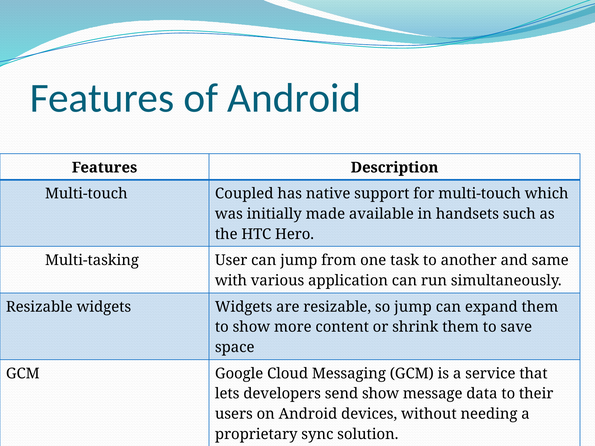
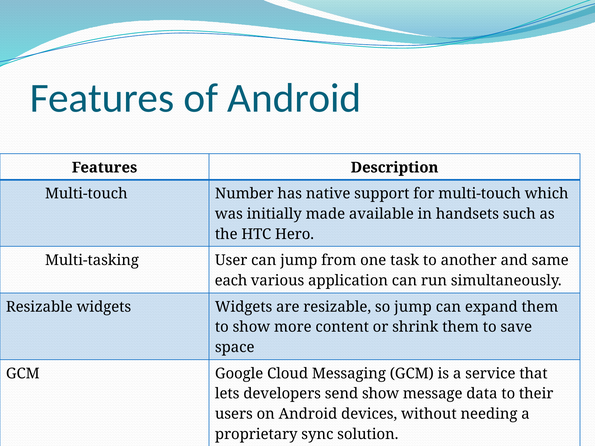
Coupled: Coupled -> Number (244, 194)
with: with -> each (231, 281)
